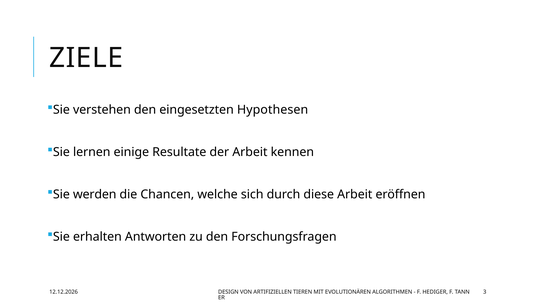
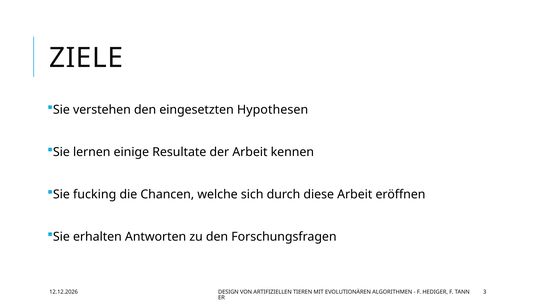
werden: werden -> fucking (95, 194)
